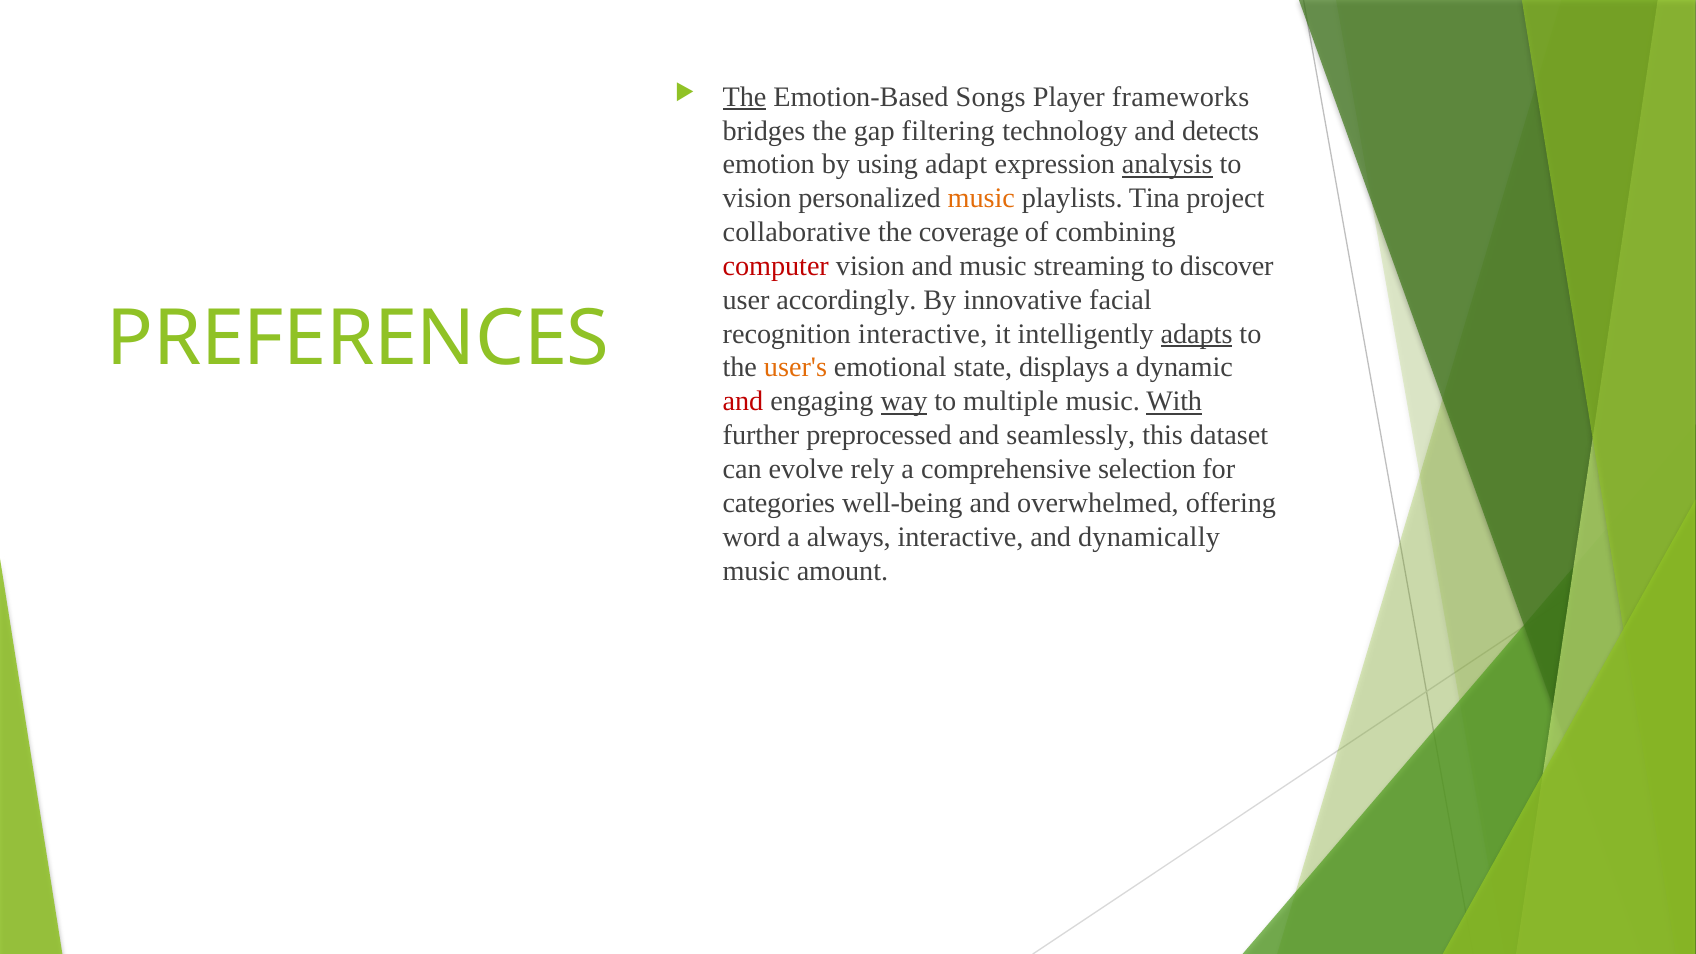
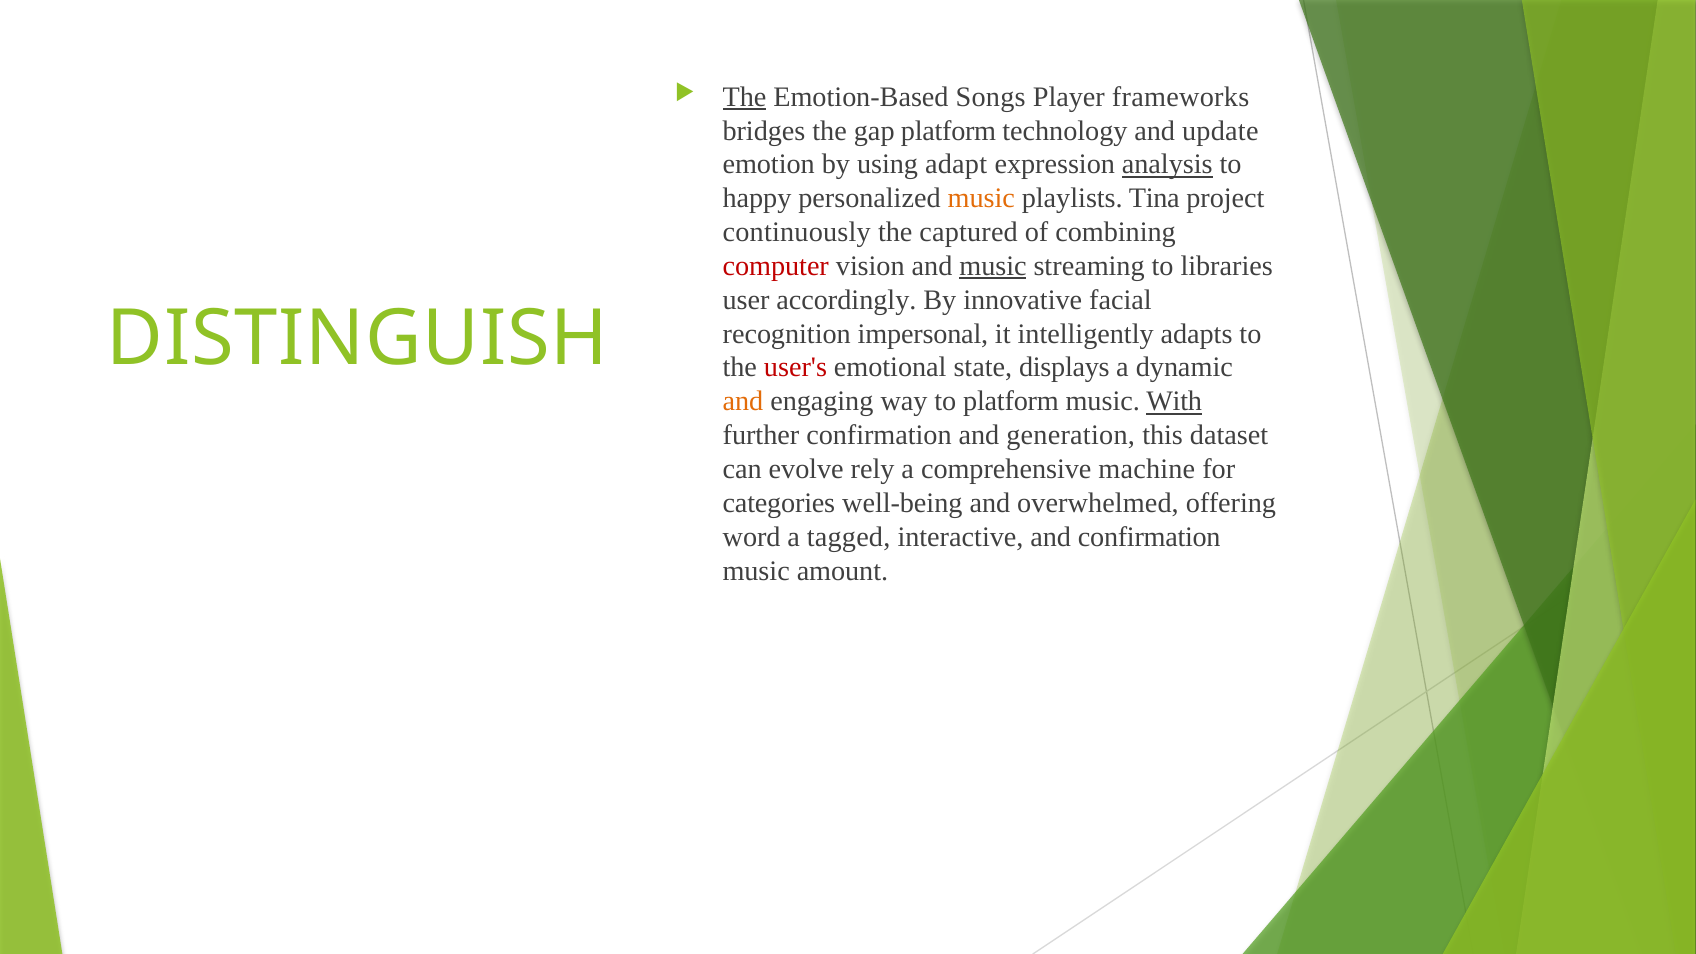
gap filtering: filtering -> platform (949, 131)
detects: detects -> update (1220, 131)
vision: vision -> happy (757, 198)
collaborative: collaborative -> continuously (797, 232)
coverage: coverage -> captured (969, 232)
music underline: none -> present (993, 266)
discover: discover -> libraries (1227, 266)
PREFERENCES: PREFERENCES -> DISTINGUISH (358, 339)
recognition interactive: interactive -> impersonal (923, 334)
adapts underline: present -> none (1197, 334)
user's colour: orange -> red (795, 368)
and colour: red -> orange (743, 402)
way underline: present -> none (904, 402)
to multiple: multiple -> platform (1011, 402)
further preprocessed: preprocessed -> confirmation (879, 435)
seamlessly: seamlessly -> generation (1071, 435)
selection: selection -> machine (1147, 469)
always: always -> tagged (849, 537)
and dynamically: dynamically -> confirmation (1149, 537)
